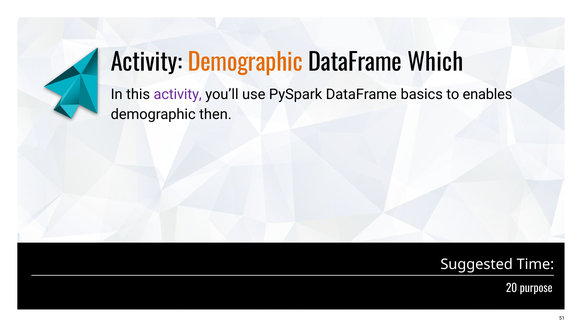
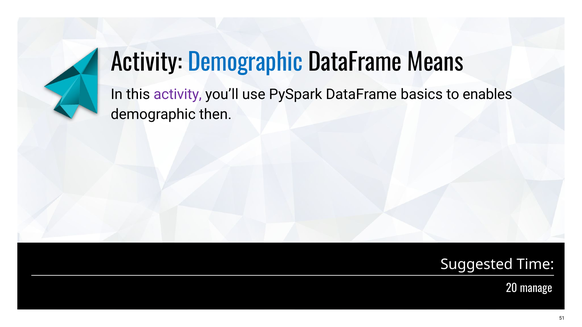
Demographic colour: orange -> blue (245, 63)
Which: Which -> Means (435, 63)
purpose: purpose -> manage (536, 289)
